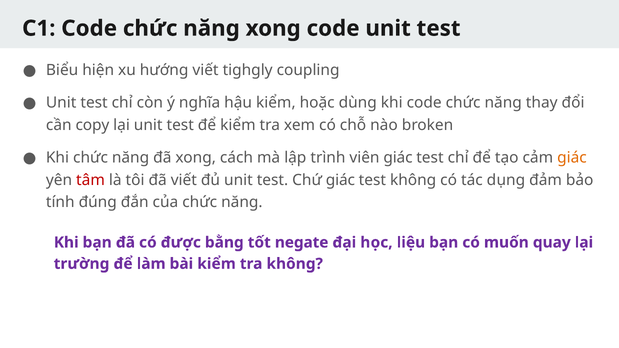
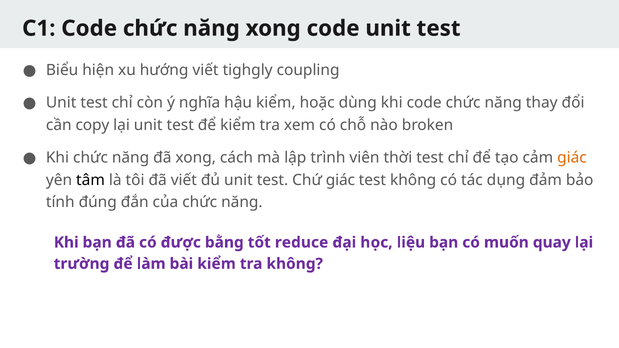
viên giác: giác -> thời (398, 158)
tâm colour: red -> black (90, 180)
negate: negate -> reduce (302, 243)
